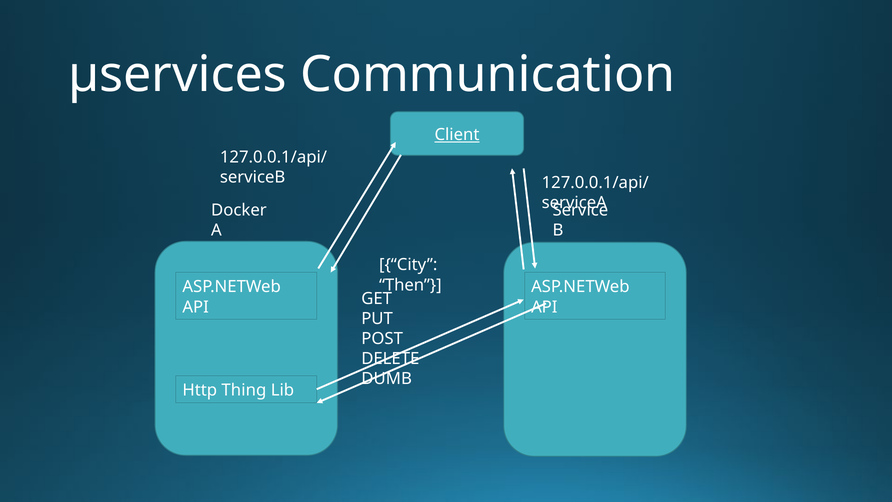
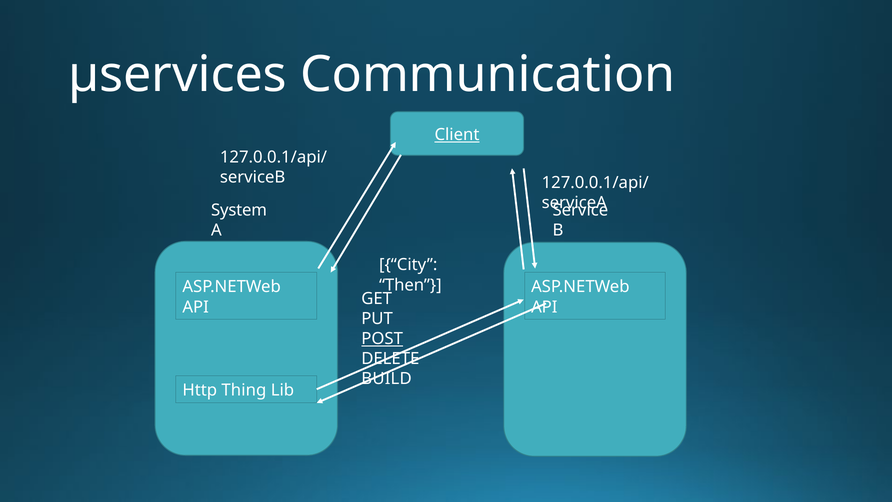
Docker: Docker -> System (239, 210)
POST underline: none -> present (382, 339)
DUMB: DUMB -> BUILD (387, 379)
